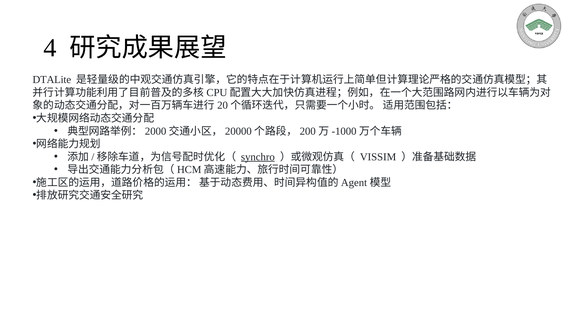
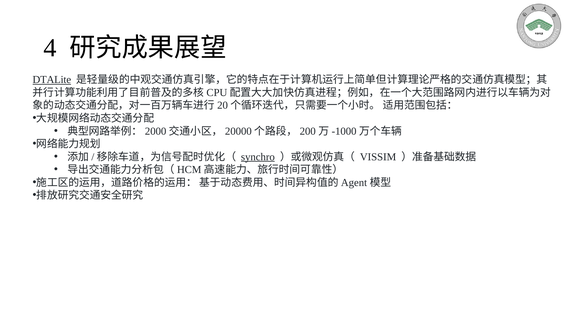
DTALite underline: none -> present (52, 80)
